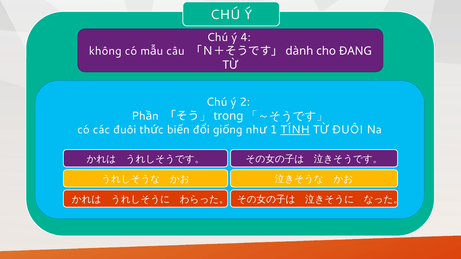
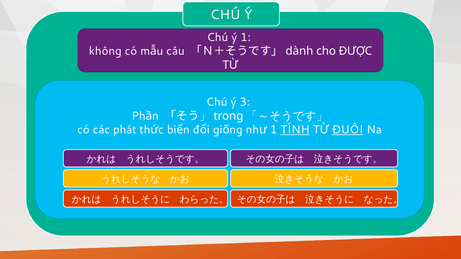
ý 4: 4 -> 1 (246, 37)
ĐANG: ĐANG -> ĐƯỢC (355, 51)
2: 2 -> 3 (245, 102)
các đuôi: đuôi -> phát (125, 130)
ĐUÔI underline: none -> present (347, 130)
